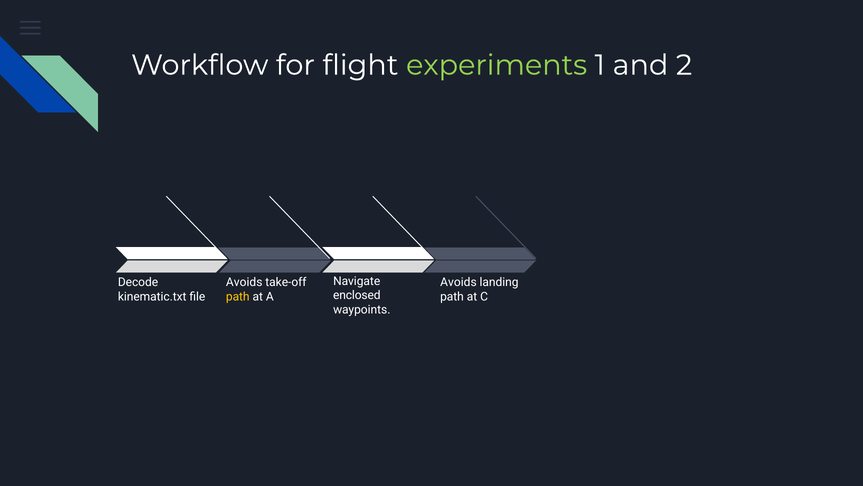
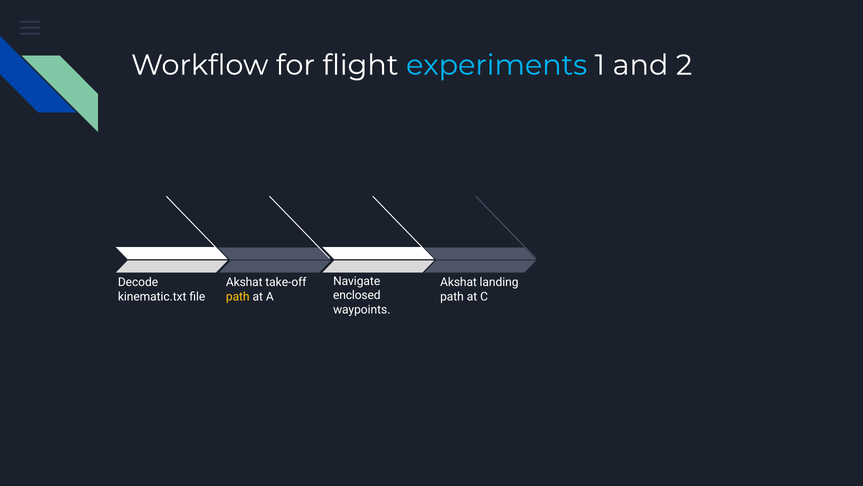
experiments colour: light green -> light blue (497, 65)
Avoids: Avoids -> Akshat (244, 282)
Avoids: Avoids -> Akshat (459, 282)
